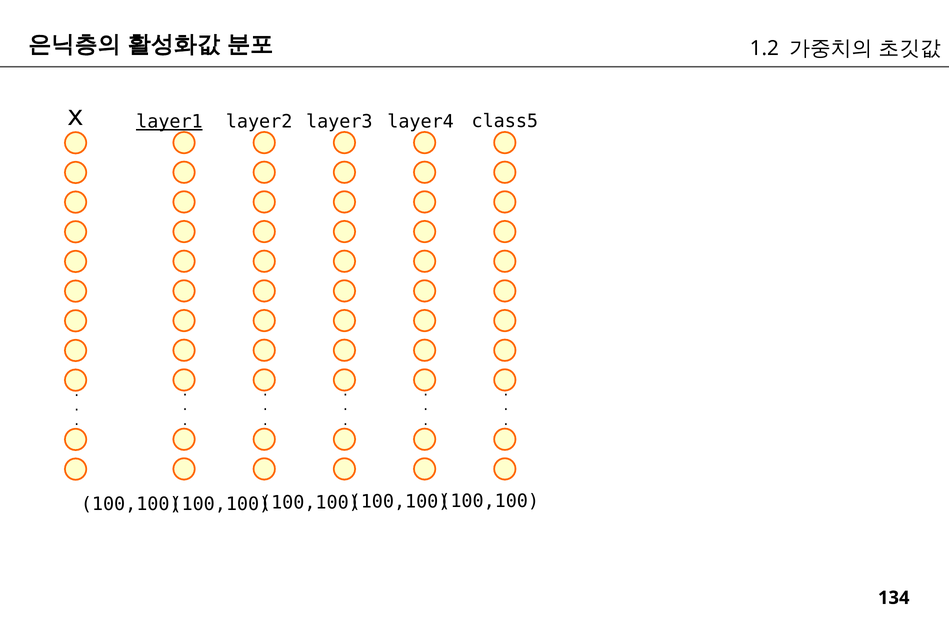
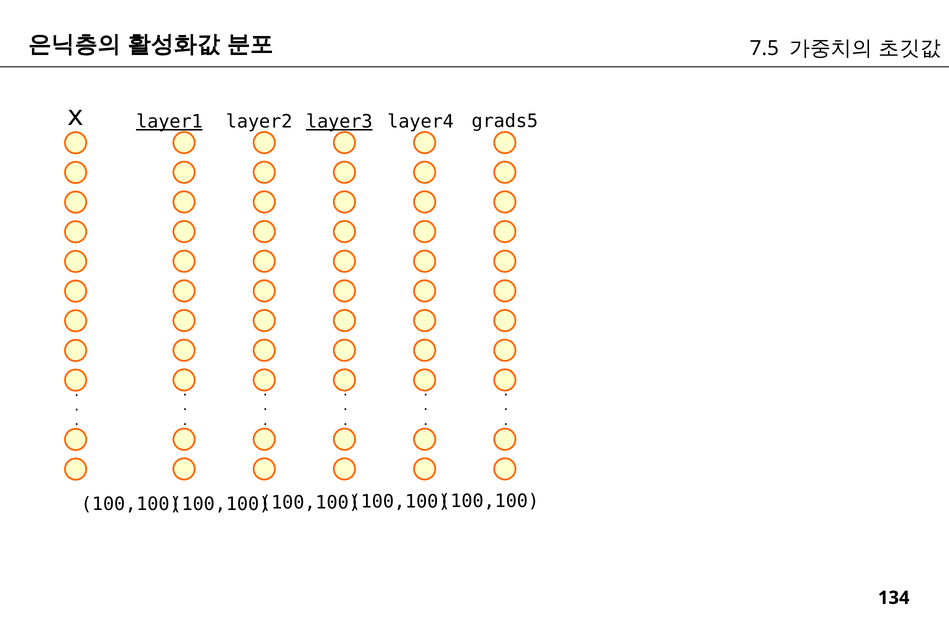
1.2: 1.2 -> 7.5 (764, 49)
layer3 underline: none -> present (339, 122)
class5: class5 -> grads5 (505, 121)
